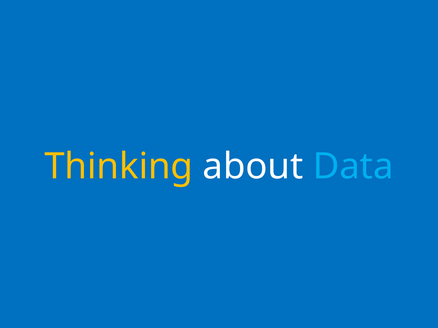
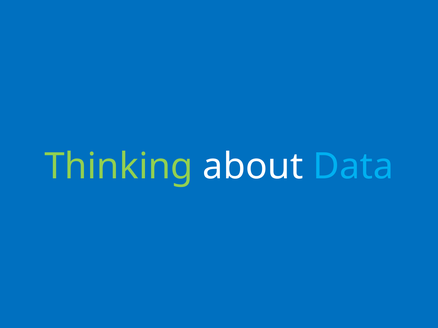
Thinking colour: yellow -> light green (119, 167)
